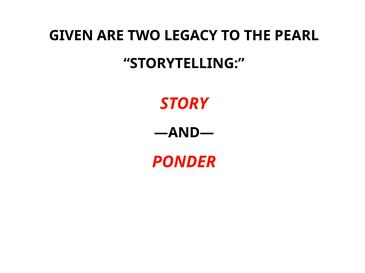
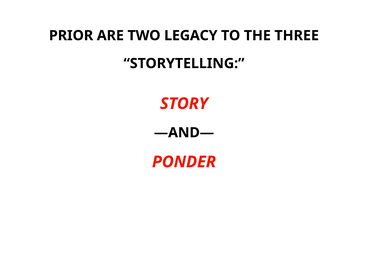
GIVEN: GIVEN -> PRIOR (71, 36)
PEARL: PEARL -> THREE (297, 36)
